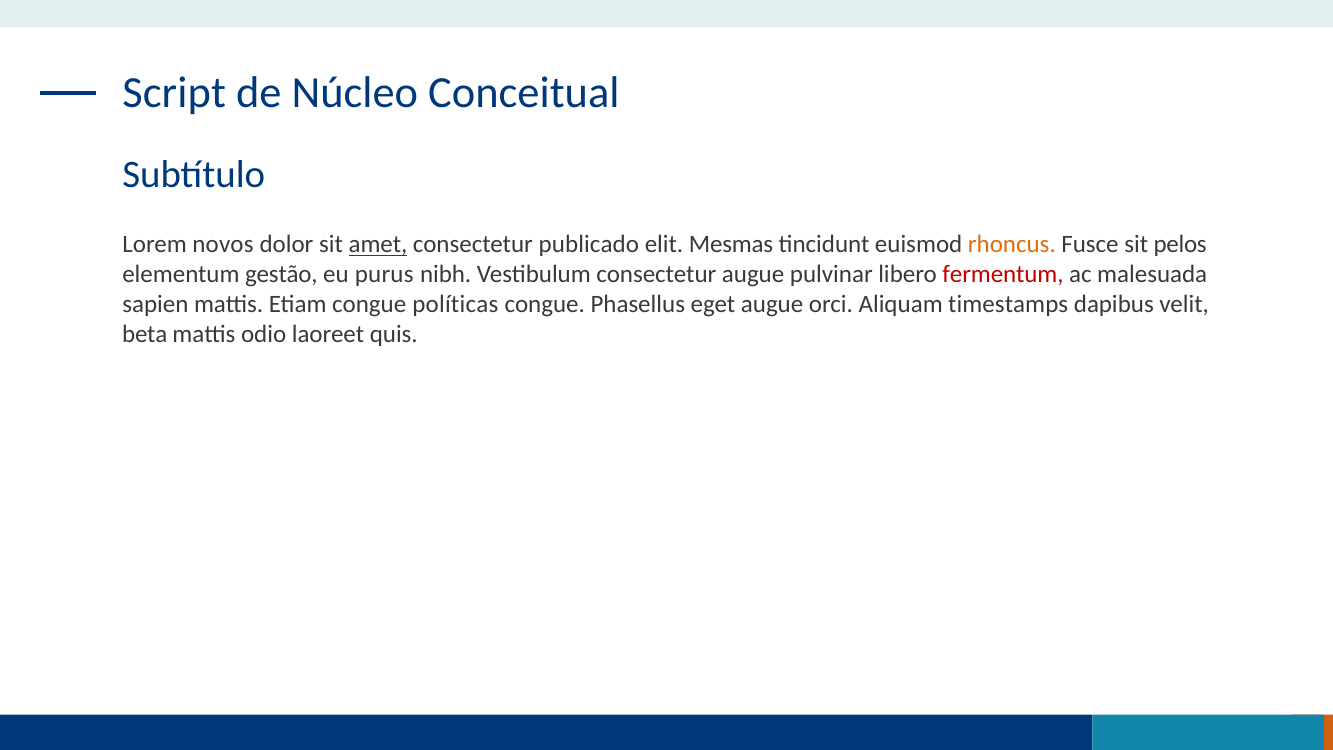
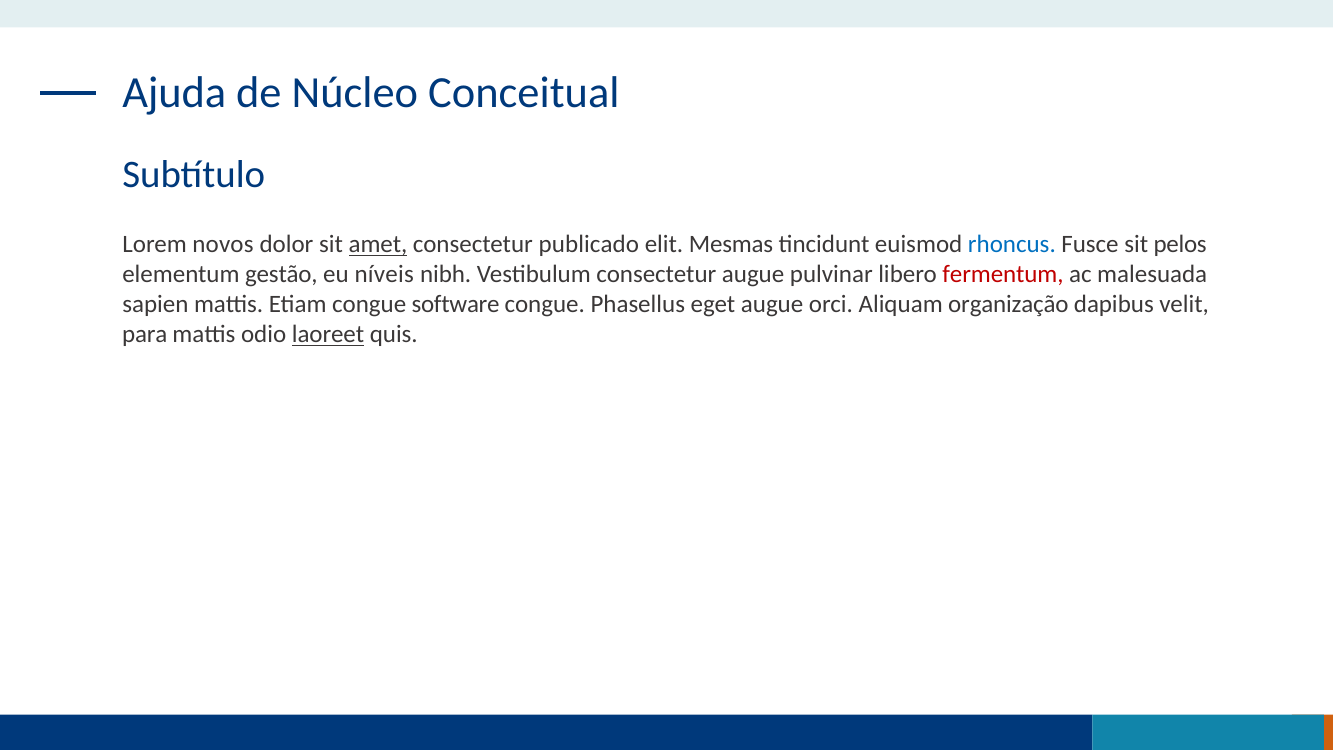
Script: Script -> Ajuda (174, 93)
rhoncus colour: orange -> blue (1012, 244)
purus: purus -> níveis (384, 274)
políticas: políticas -> software (456, 304)
timestamps: timestamps -> organização (1008, 304)
beta: beta -> para (145, 334)
laoreet underline: none -> present (328, 334)
